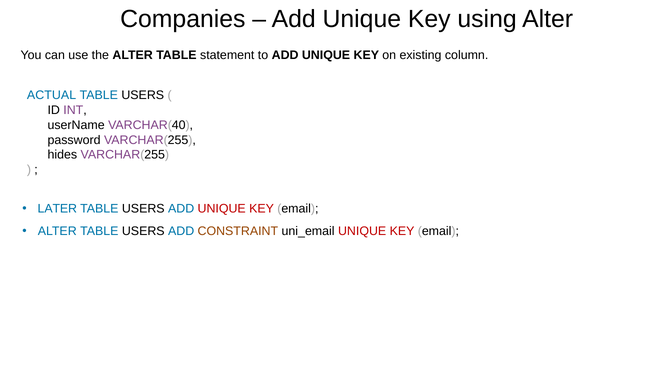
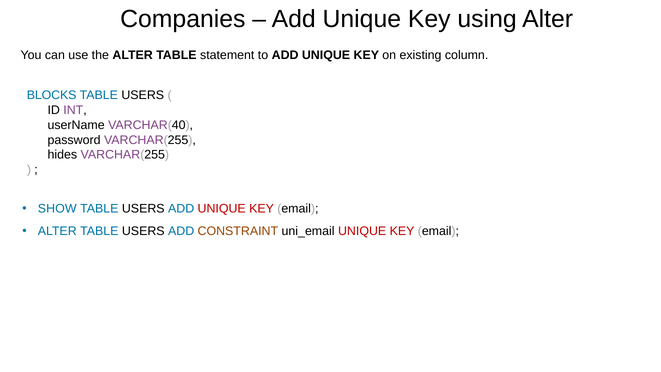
ACTUAL: ACTUAL -> BLOCKS (52, 95)
LATER: LATER -> SHOW (57, 209)
